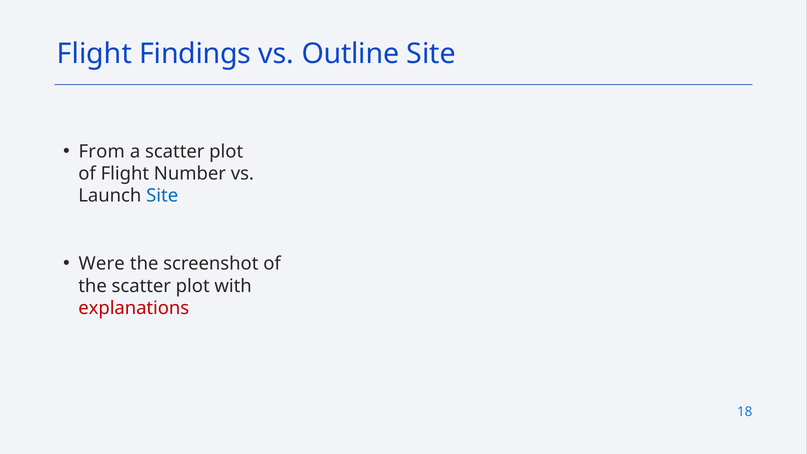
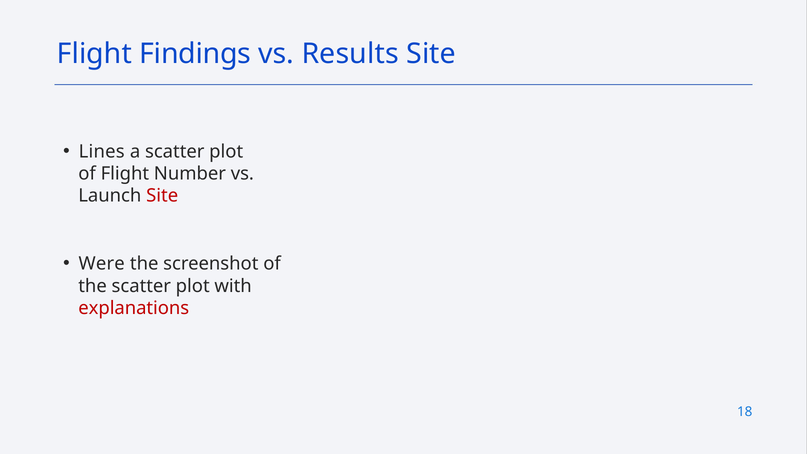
Outline: Outline -> Results (350, 54)
From: From -> Lines (102, 152)
Site colour: blue -> red (162, 196)
